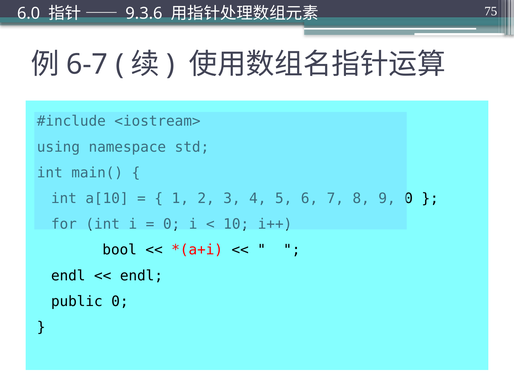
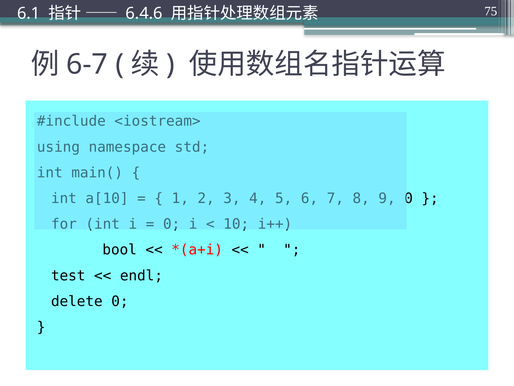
6.0: 6.0 -> 6.1 (29, 14)
9.3.6: 9.3.6 -> 6.4.6 (144, 14)
endl: endl -> test (68, 275)
public: public -> delete (77, 301)
